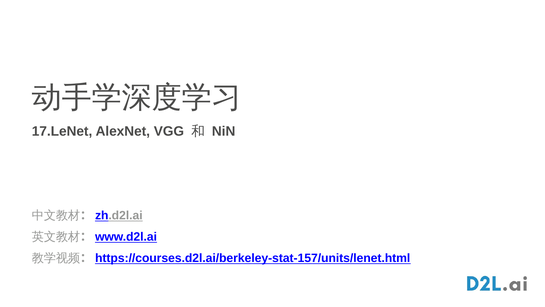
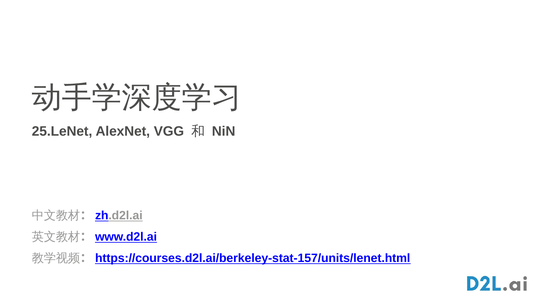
17.LeNet: 17.LeNet -> 25.LeNet (62, 131)
